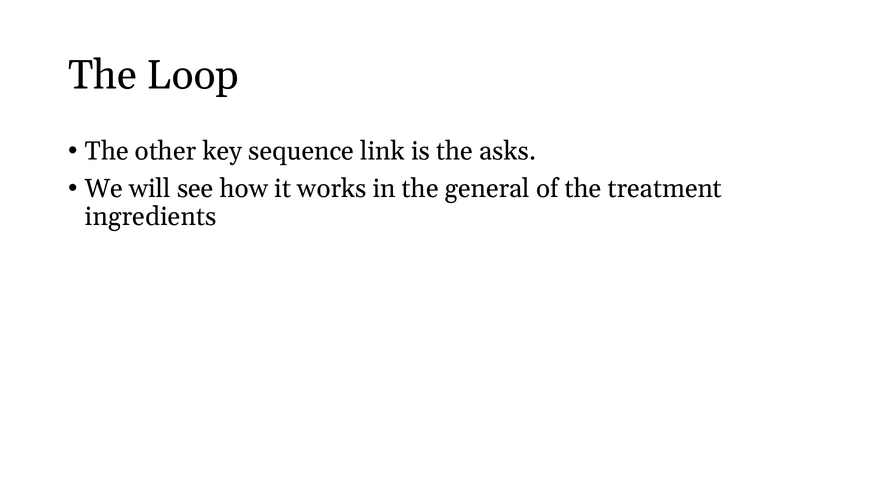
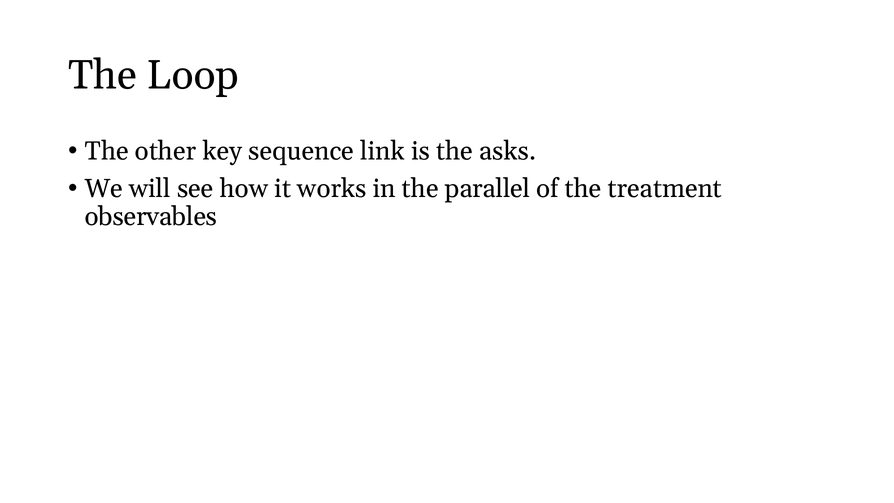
general: general -> parallel (487, 189)
ingredients: ingredients -> observables (151, 217)
